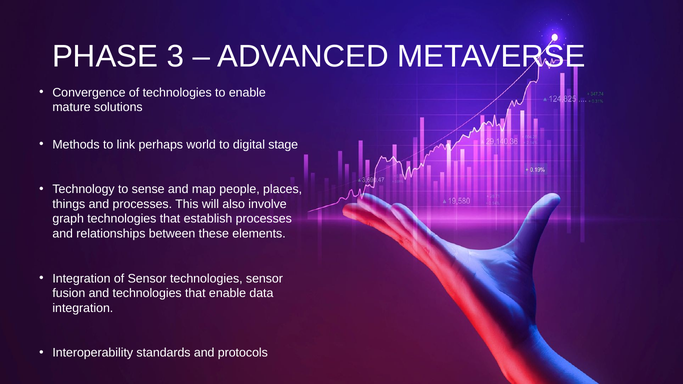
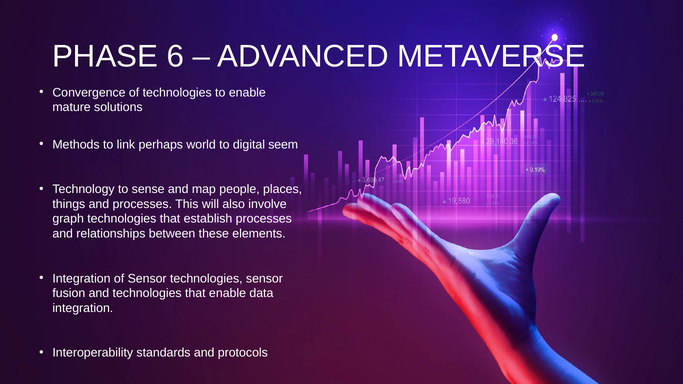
3: 3 -> 6 (175, 56)
stage: stage -> seem (283, 145)
